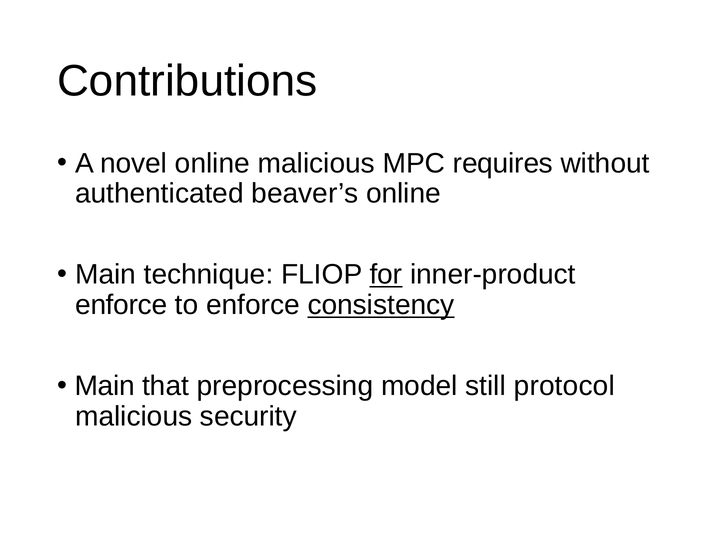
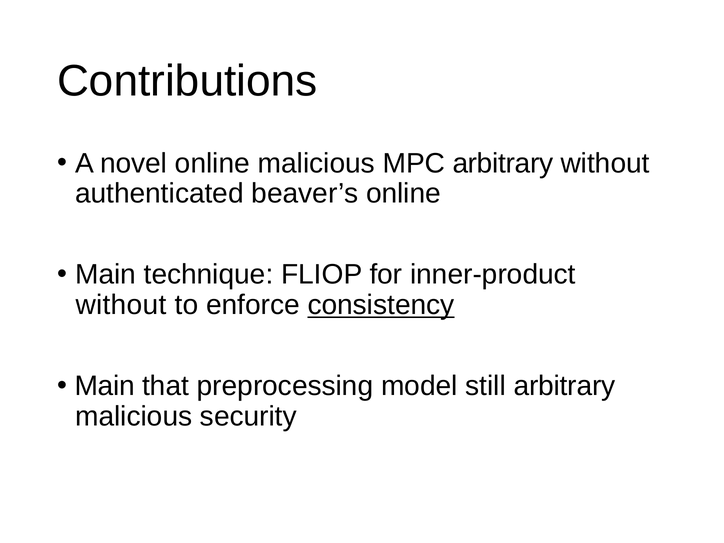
MPC requires: requires -> arbitrary (503, 163)
for underline: present -> none (386, 275)
enforce: enforce -> without (121, 305)
still protocol: protocol -> arbitrary (565, 386)
